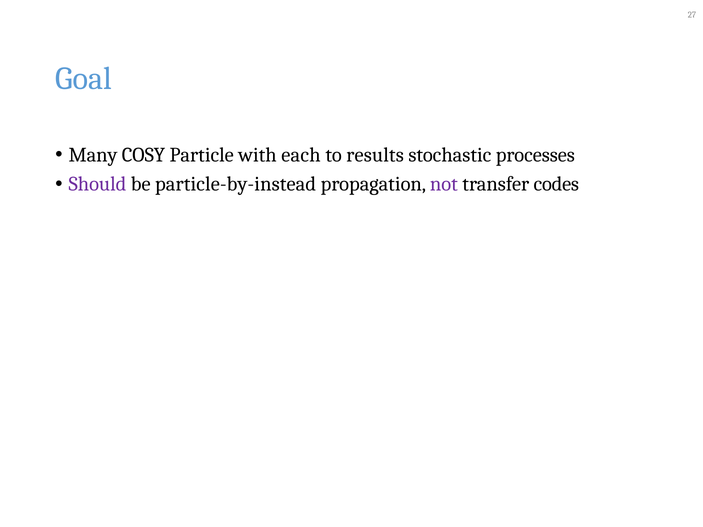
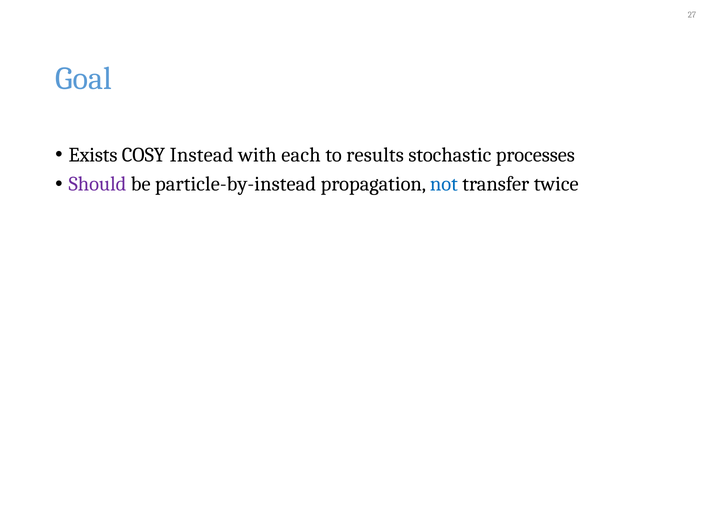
Many: Many -> Exists (93, 155)
Particle: Particle -> Instead (202, 155)
not colour: purple -> blue (444, 184)
codes: codes -> twice (556, 184)
